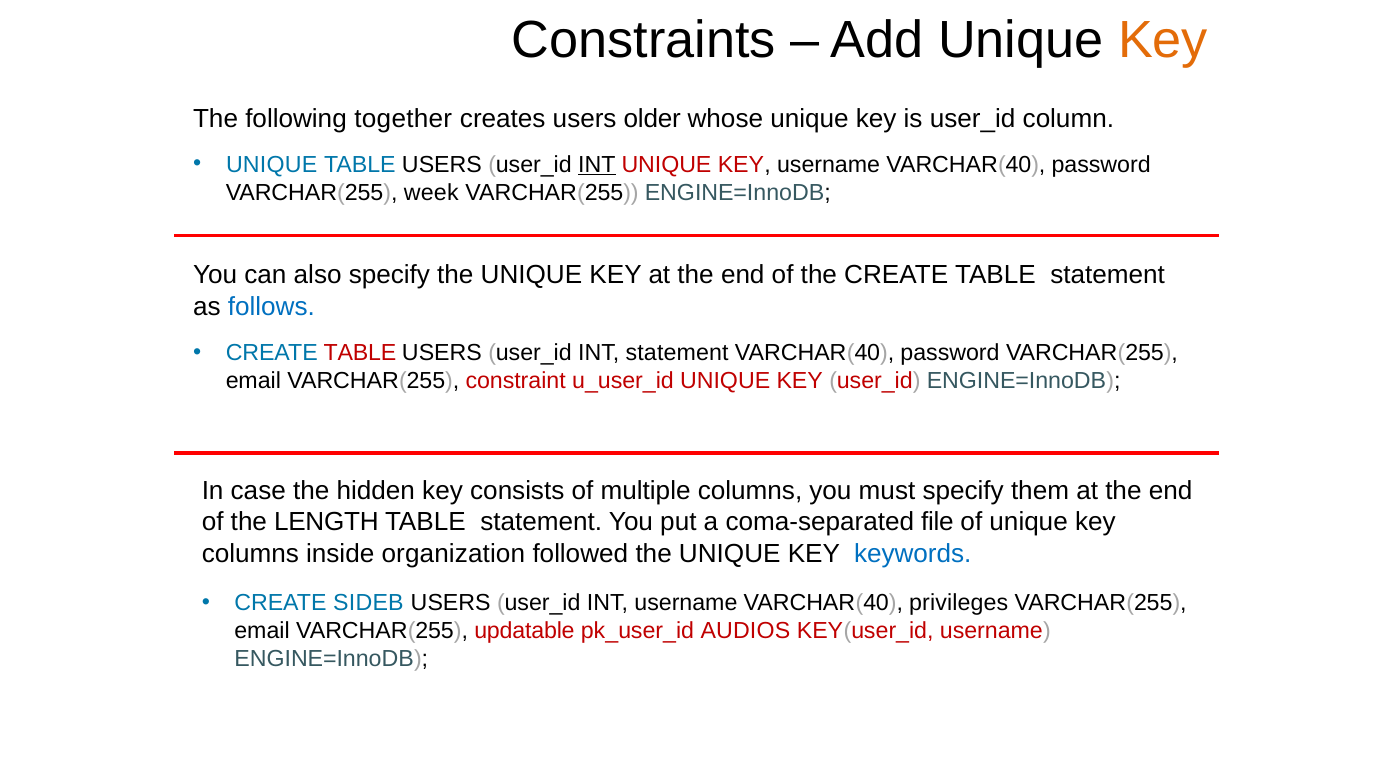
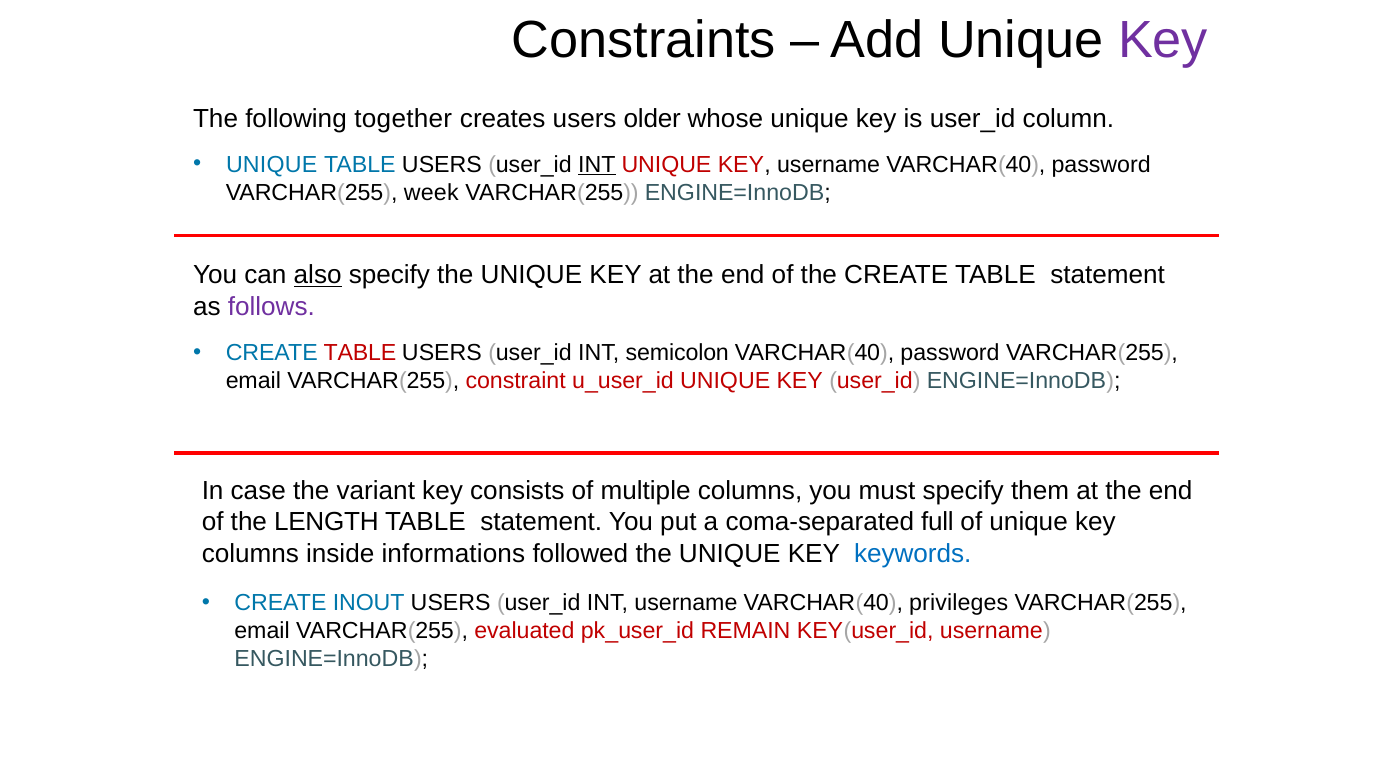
Key colour: orange -> purple (1163, 40)
also underline: none -> present (318, 275)
follows colour: blue -> purple (271, 306)
INT statement: statement -> semicolon (677, 353)
hidden: hidden -> variant (376, 491)
file: file -> full (937, 522)
organization: organization -> informations (453, 553)
SIDEB: SIDEB -> INOUT (369, 603)
updatable: updatable -> evaluated (524, 631)
AUDIOS: AUDIOS -> REMAIN (745, 631)
